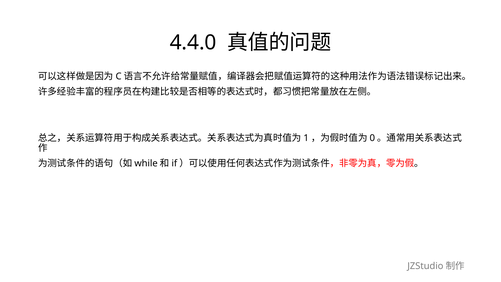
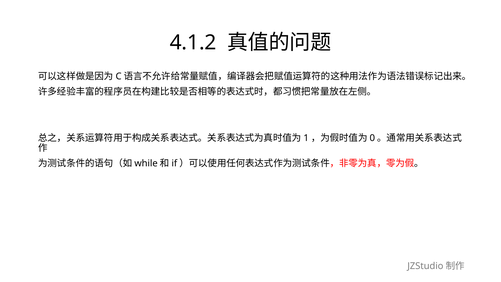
4.4.0: 4.4.0 -> 4.1.2 (193, 42)
